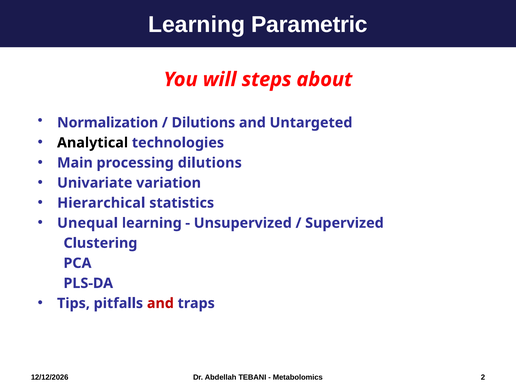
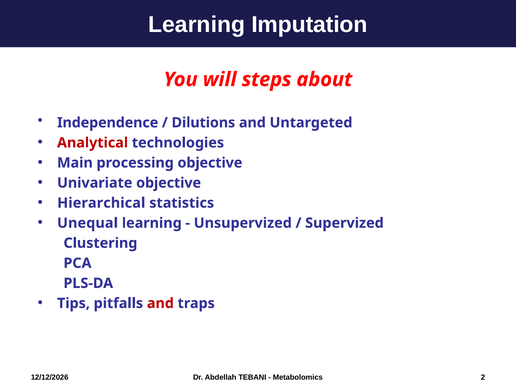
Parametric: Parametric -> Imputation (309, 24)
Normalization: Normalization -> Independence (108, 123)
Analytical colour: black -> red (93, 143)
processing dilutions: dilutions -> objective (210, 163)
Univariate variation: variation -> objective (169, 183)
